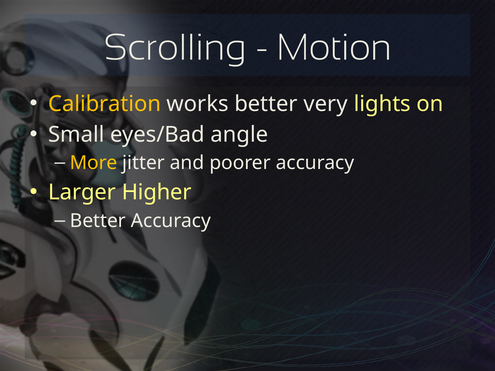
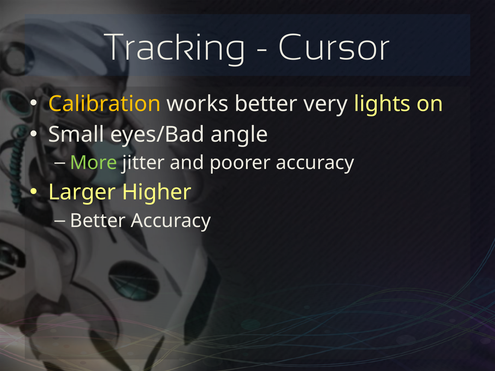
Scrolling: Scrolling -> Tracking (175, 48)
Motion: Motion -> Cursor (334, 48)
More colour: yellow -> light green (94, 163)
